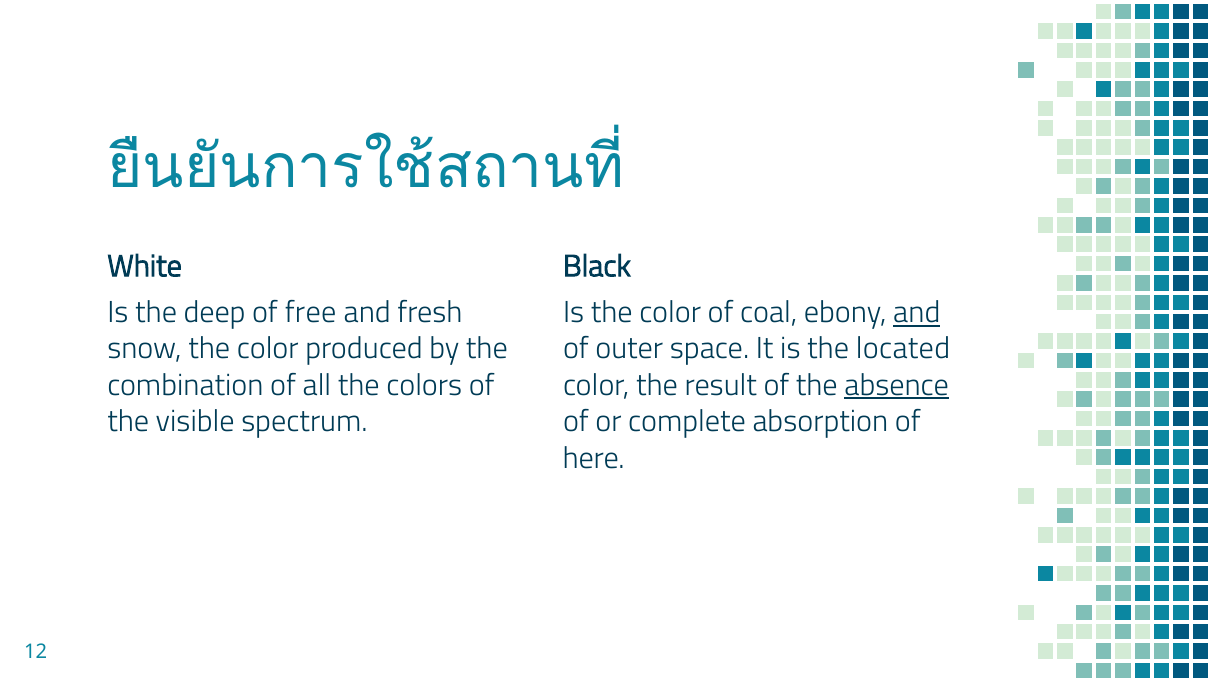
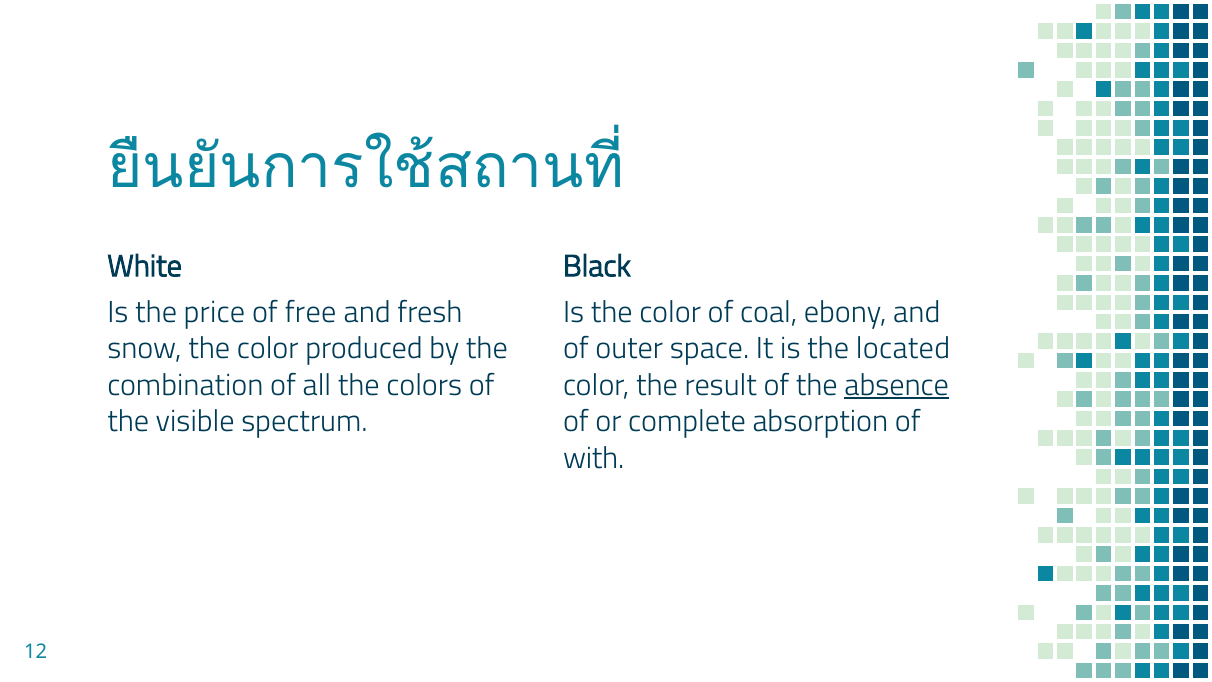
deep: deep -> price (214, 313)
and underline: present -> none (917, 313)
here: here -> with (594, 458)
